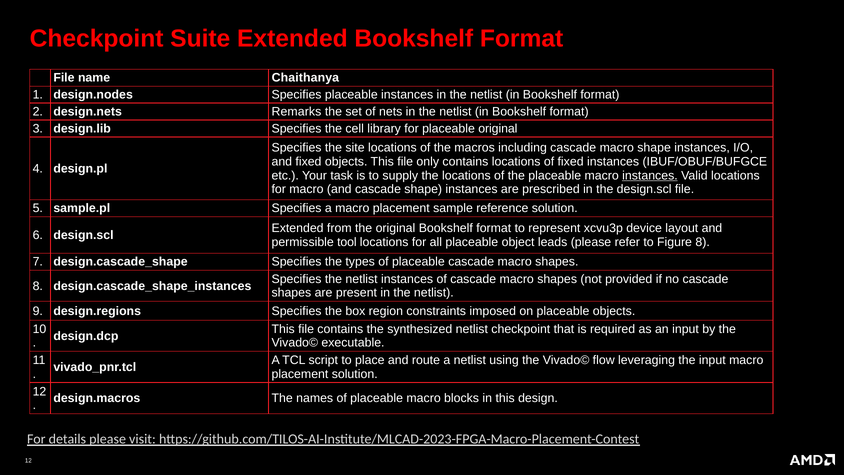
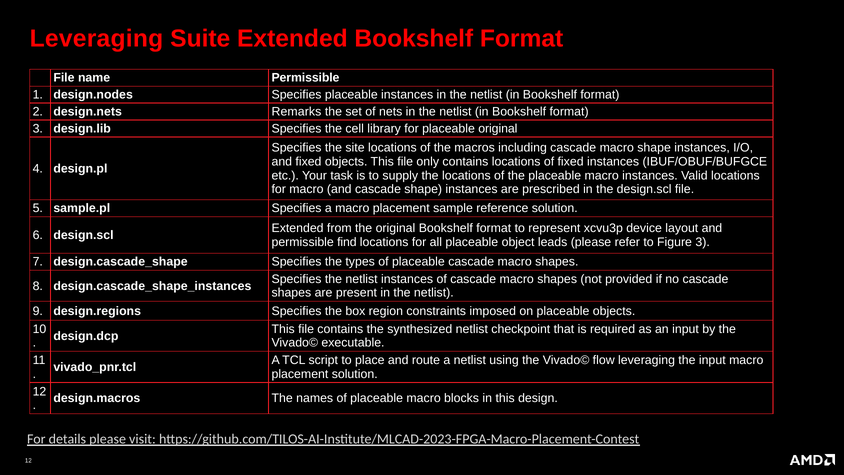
Checkpoint: Checkpoint -> Leveraging (96, 38)
name Chaithanya: Chaithanya -> Permissible (305, 78)
instances underline: present -> none (650, 175)
tool: tool -> find (347, 242)
Figure 8: 8 -> 3 (703, 242)
